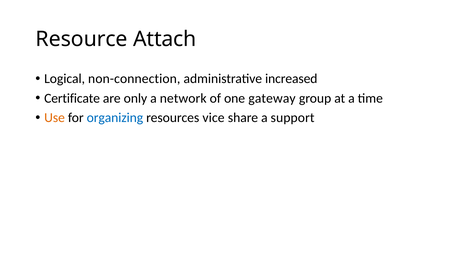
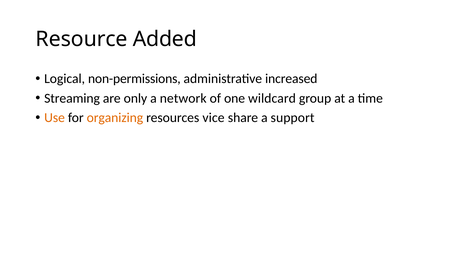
Attach: Attach -> Added (165, 39)
non-connection: non-connection -> non-permissions (134, 79)
Certificate: Certificate -> Streaming (72, 98)
gateway: gateway -> wildcard (272, 98)
organizing colour: blue -> orange (115, 118)
